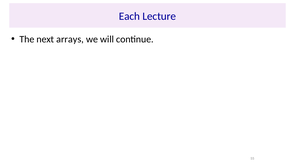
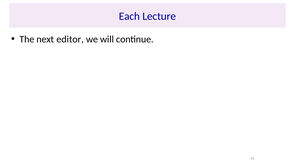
arrays: arrays -> editor (70, 39)
